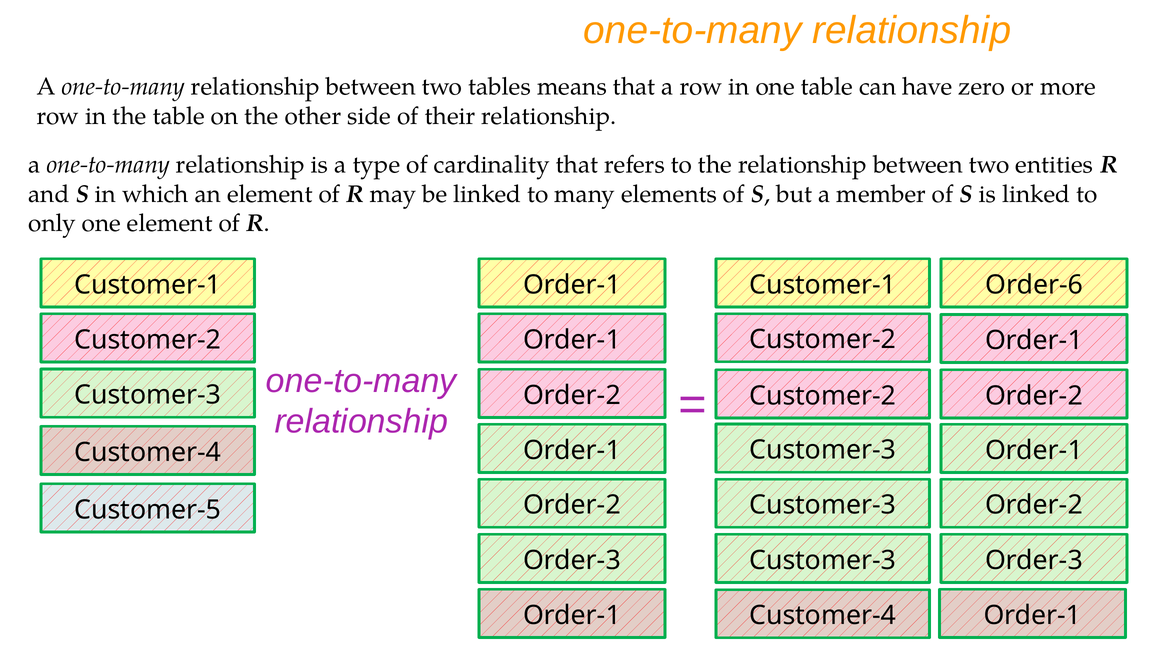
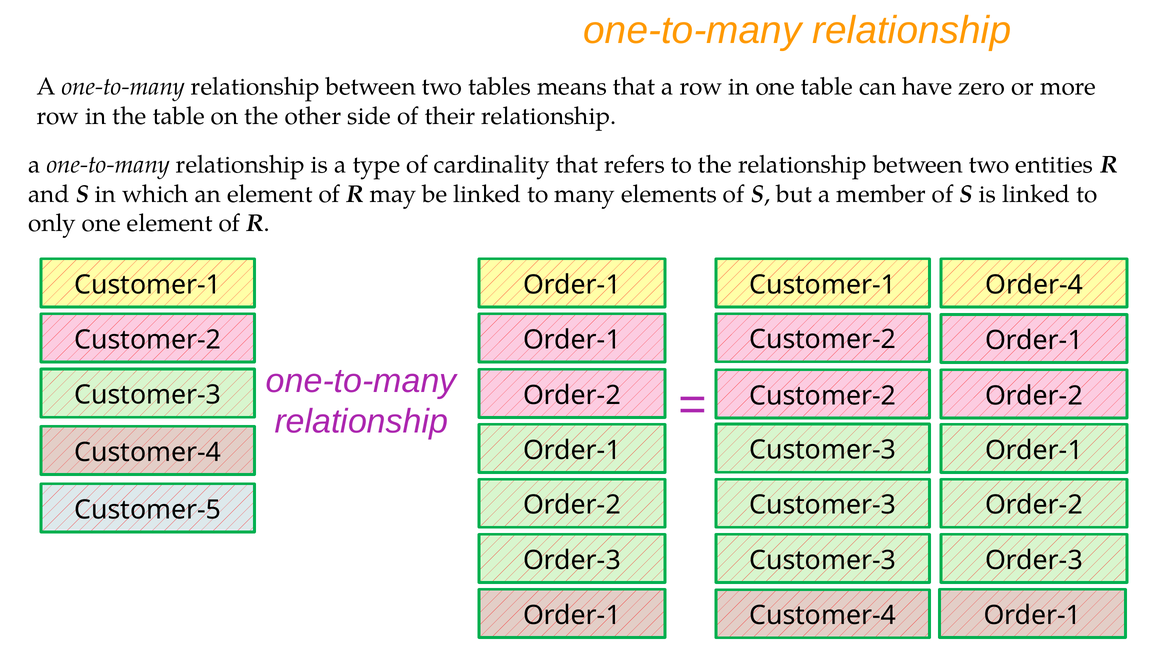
Order-6: Order-6 -> Order-4 (1034, 285)
